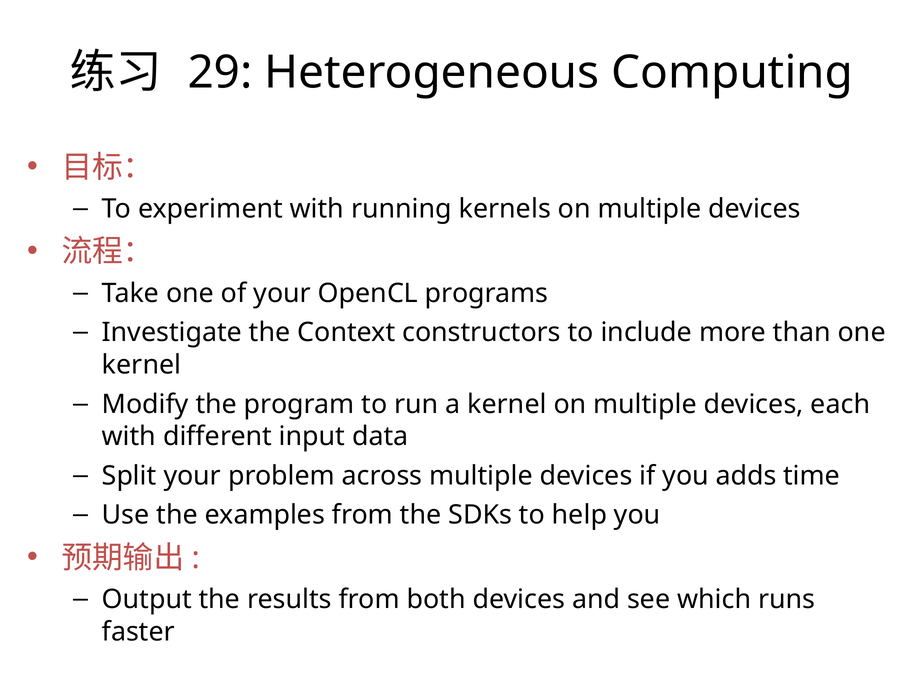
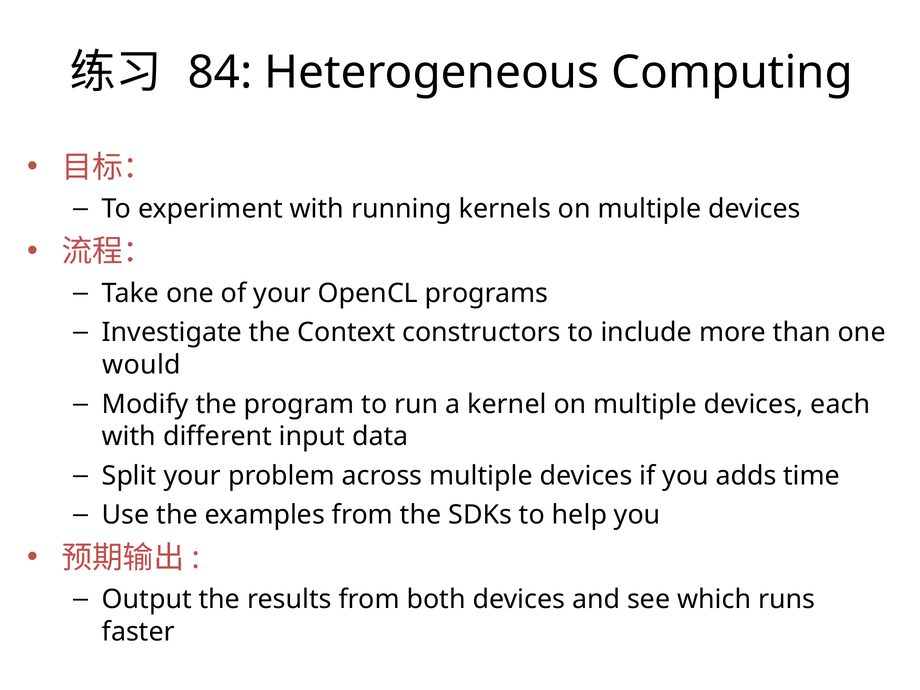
29: 29 -> 84 (220, 73)
kernel: kernel -> would (142, 365)
